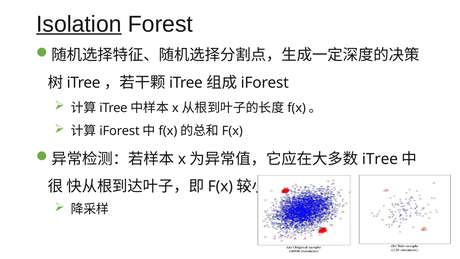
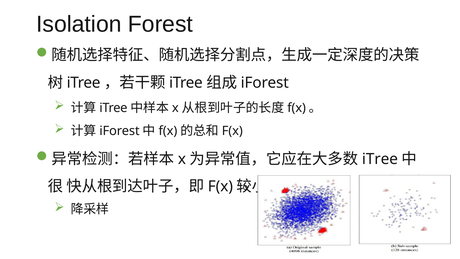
Isolation underline: present -> none (79, 24)
